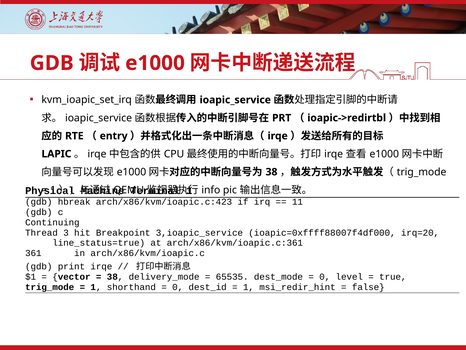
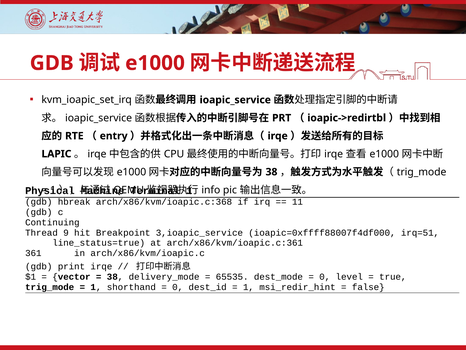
arch/x86/kvm/ioapic.c:423: arch/x86/kvm/ioapic.c:423 -> arch/x86/kvm/ioapic.c:368 (164, 202)
3: 3 -> 9 (66, 232)
irq=20: irq=20 -> irq=51 (420, 232)
